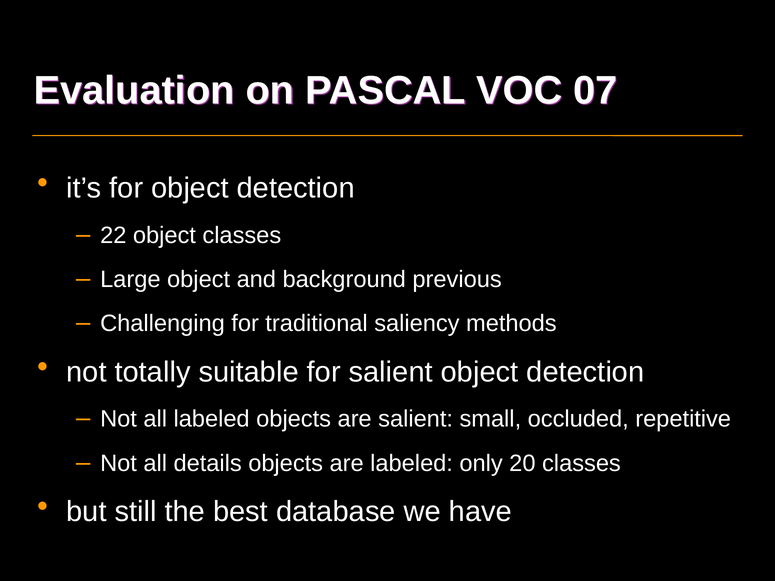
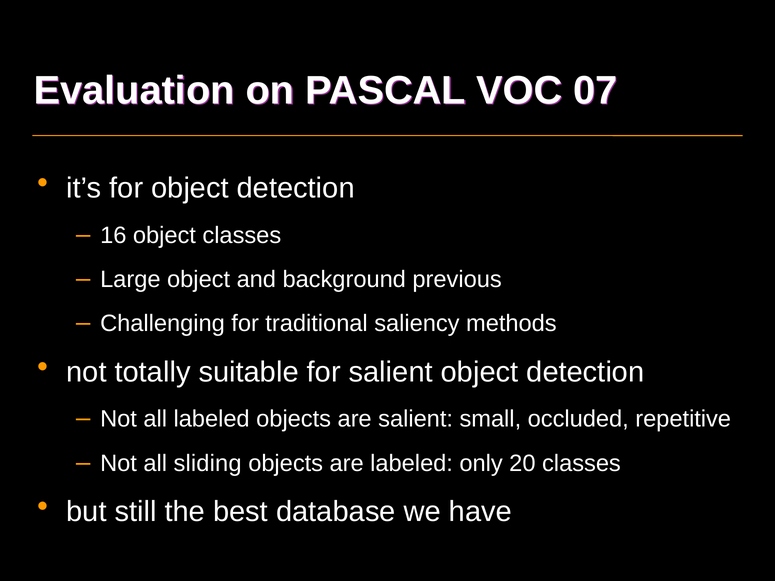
22: 22 -> 16 (113, 235)
details: details -> sliding (208, 463)
